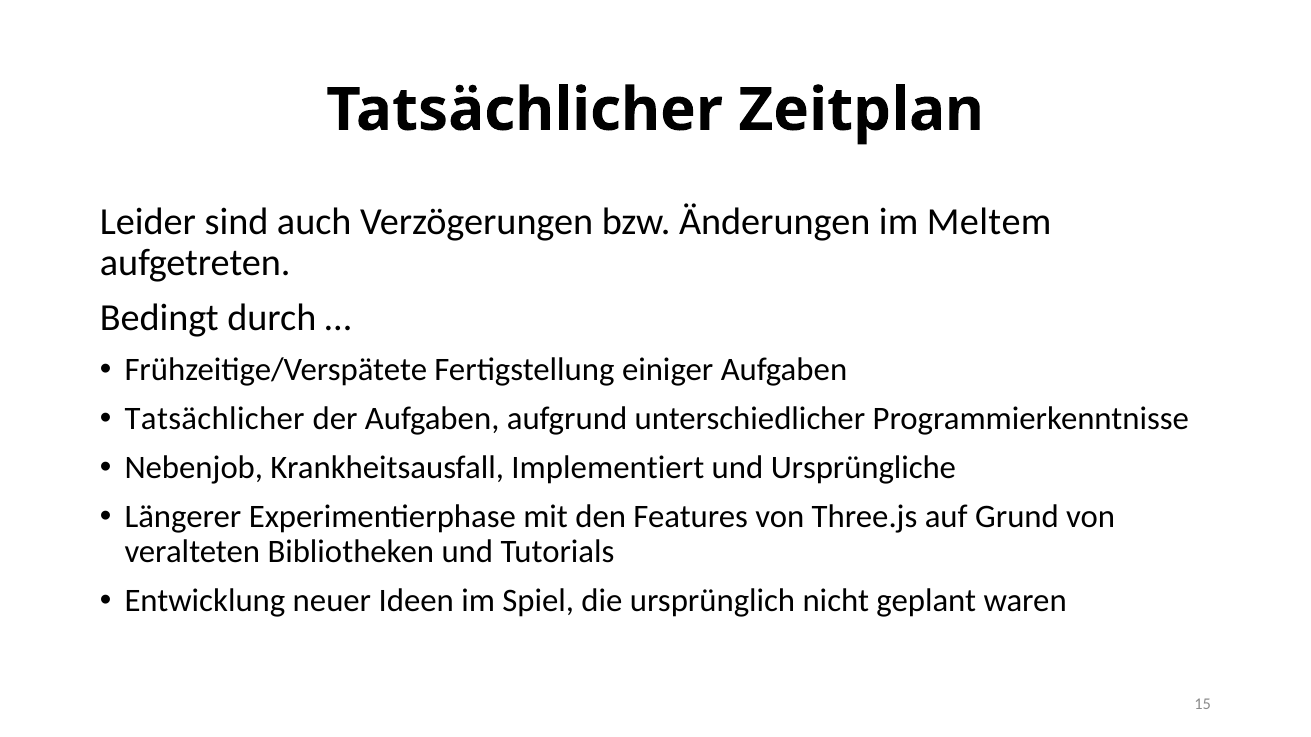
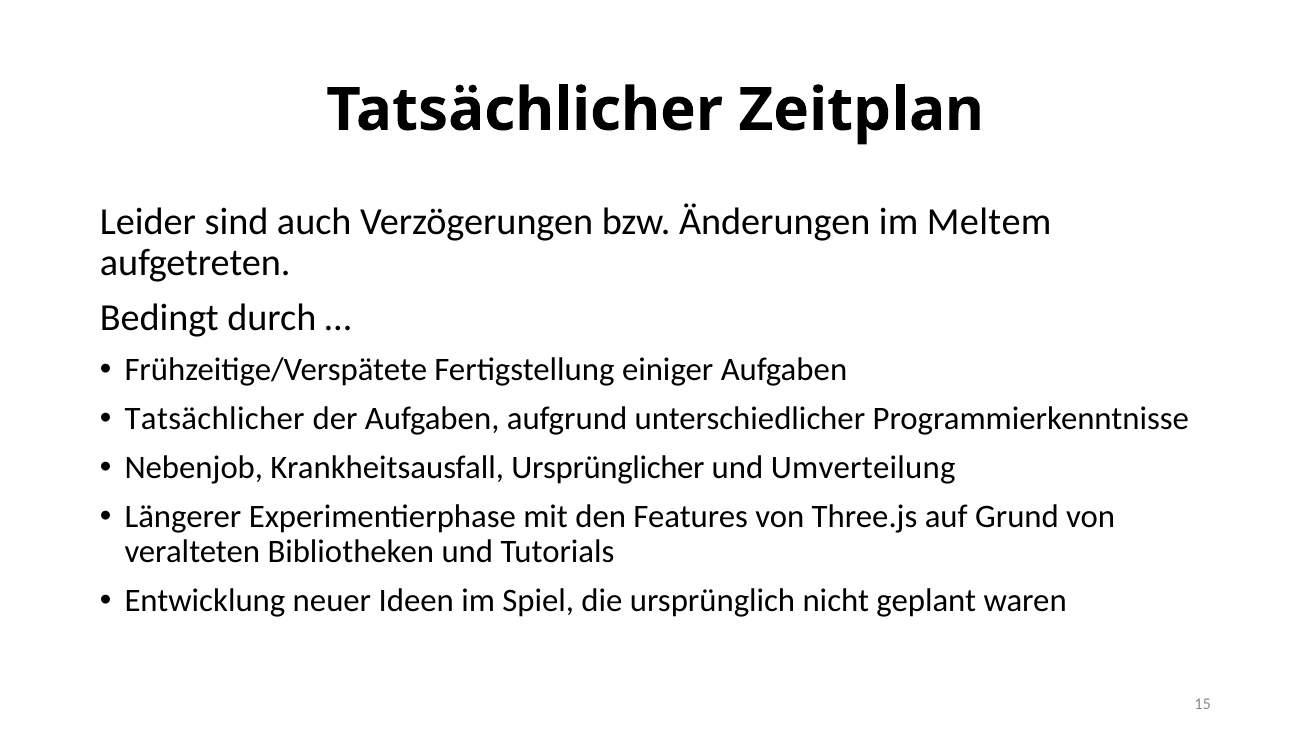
Implementiert: Implementiert -> Ursprünglicher (608, 468)
Ursprüngliche: Ursprüngliche -> Umverteilung (863, 468)
